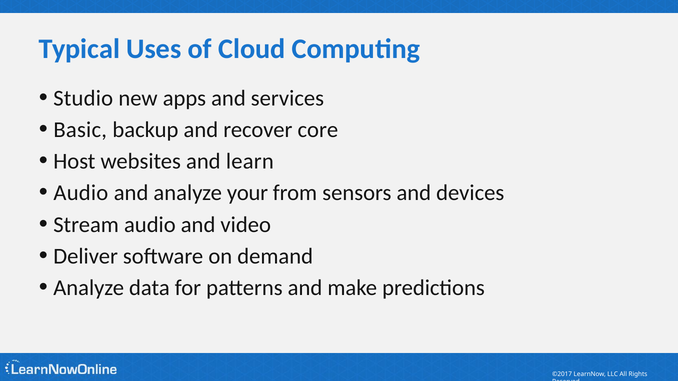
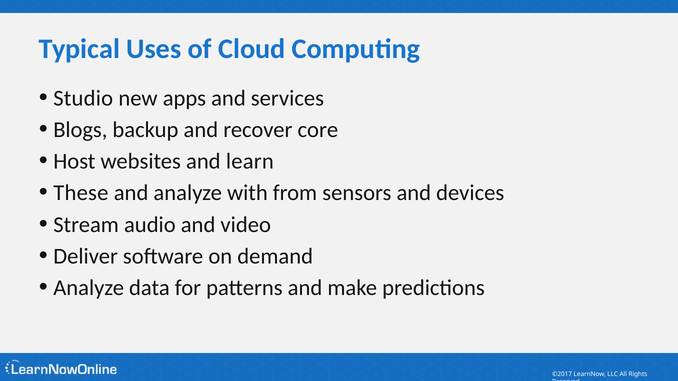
Basic: Basic -> Blogs (80, 130)
Audio: Audio -> These (81, 193)
your: your -> with (247, 193)
